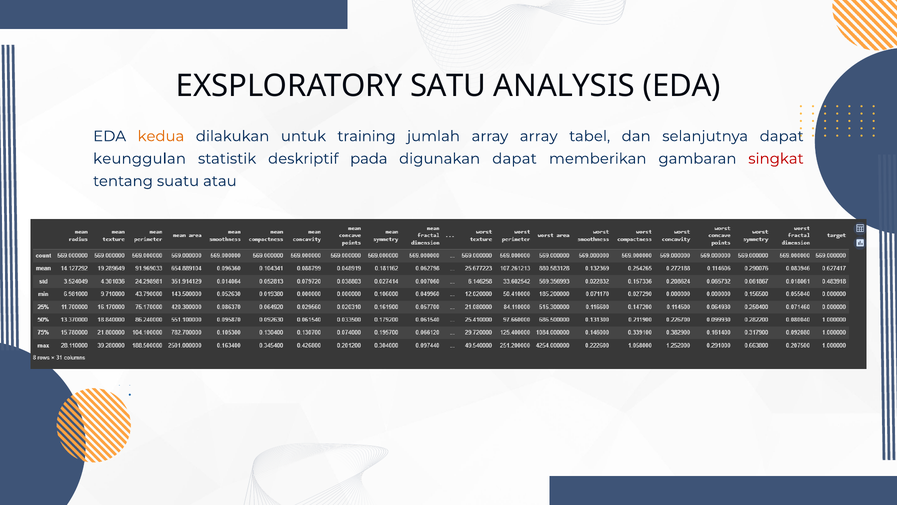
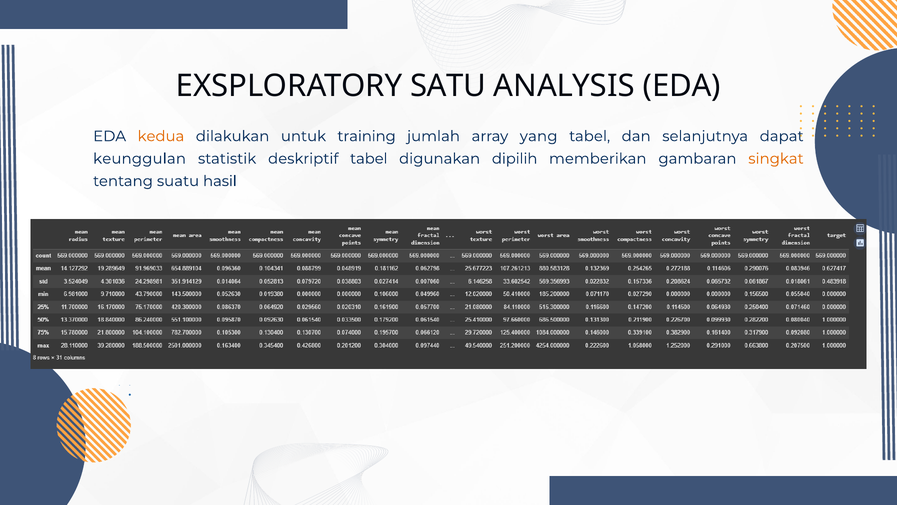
array array: array -> yang (539, 136)
deskriptif pada: pada -> tabel (369, 159)
digunakan dapat: dapat -> dipilih (515, 159)
singkat colour: red -> orange (776, 159)
atau: atau -> hasil (220, 181)
